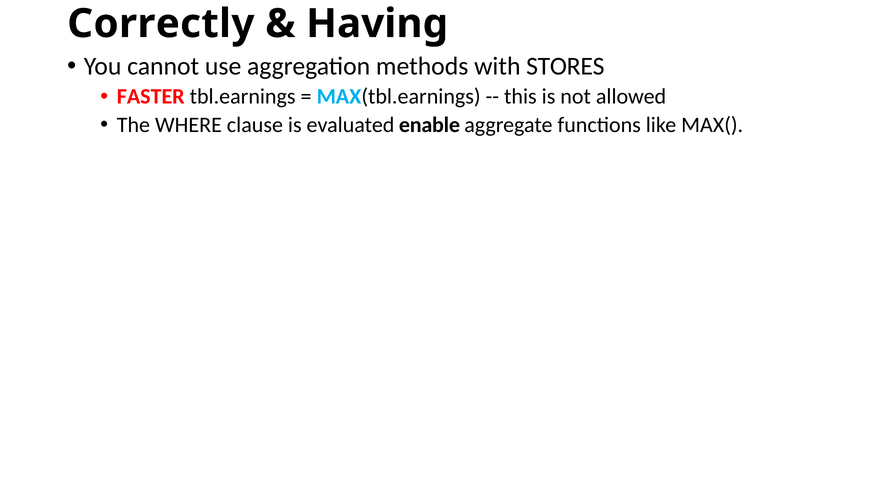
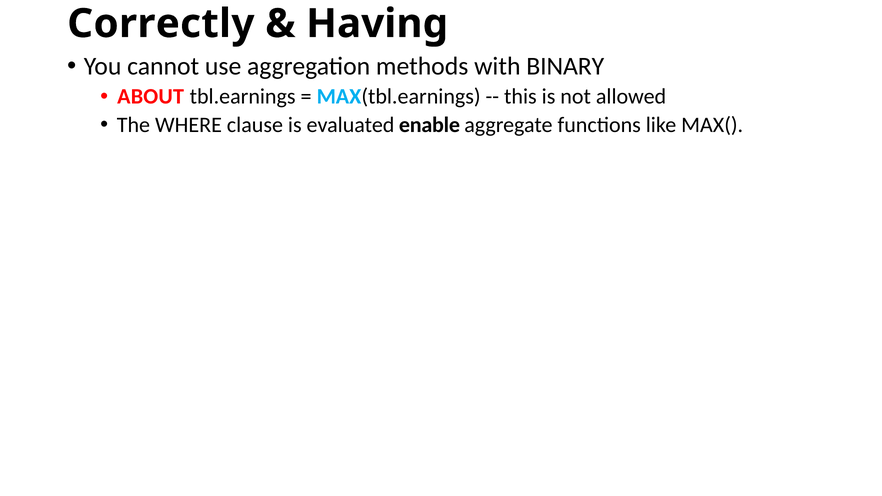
STORES: STORES -> BINARY (565, 66)
FASTER: FASTER -> ABOUT (151, 97)
